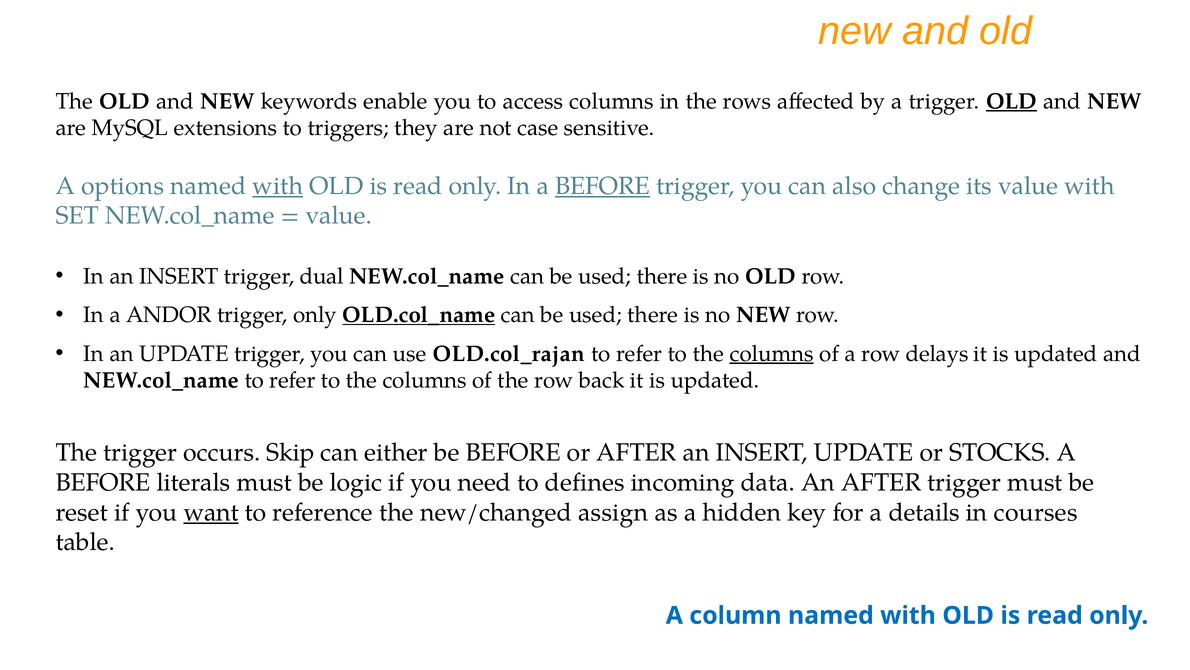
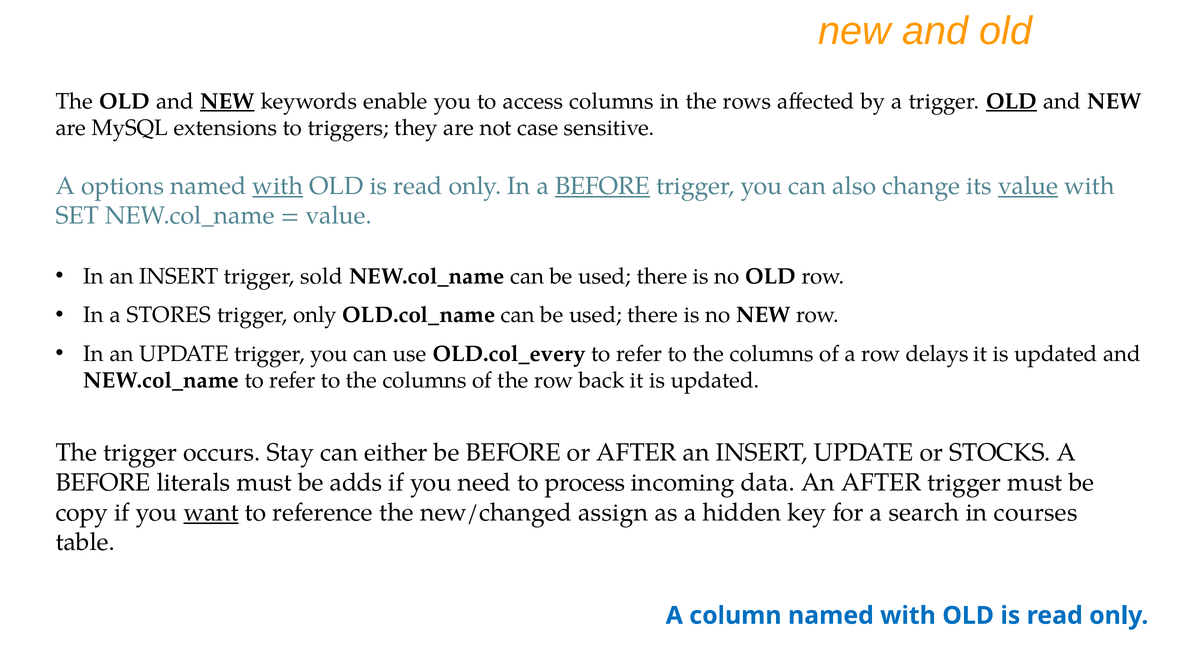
NEW underline: none -> present (227, 101)
value underline: none -> present (1028, 186)
dual: dual -> sold (321, 276)
ANDOR: ANDOR -> STORES (169, 315)
OLD.col_name underline: present -> none (419, 315)
OLD.col_rajan: OLD.col_rajan -> OLD.col_every (509, 353)
columns underline: present -> none (772, 353)
Skip: Skip -> Stay (290, 452)
logic: logic -> adds (356, 482)
defines: defines -> process (585, 482)
reset: reset -> copy (82, 512)
details: details -> search (924, 512)
